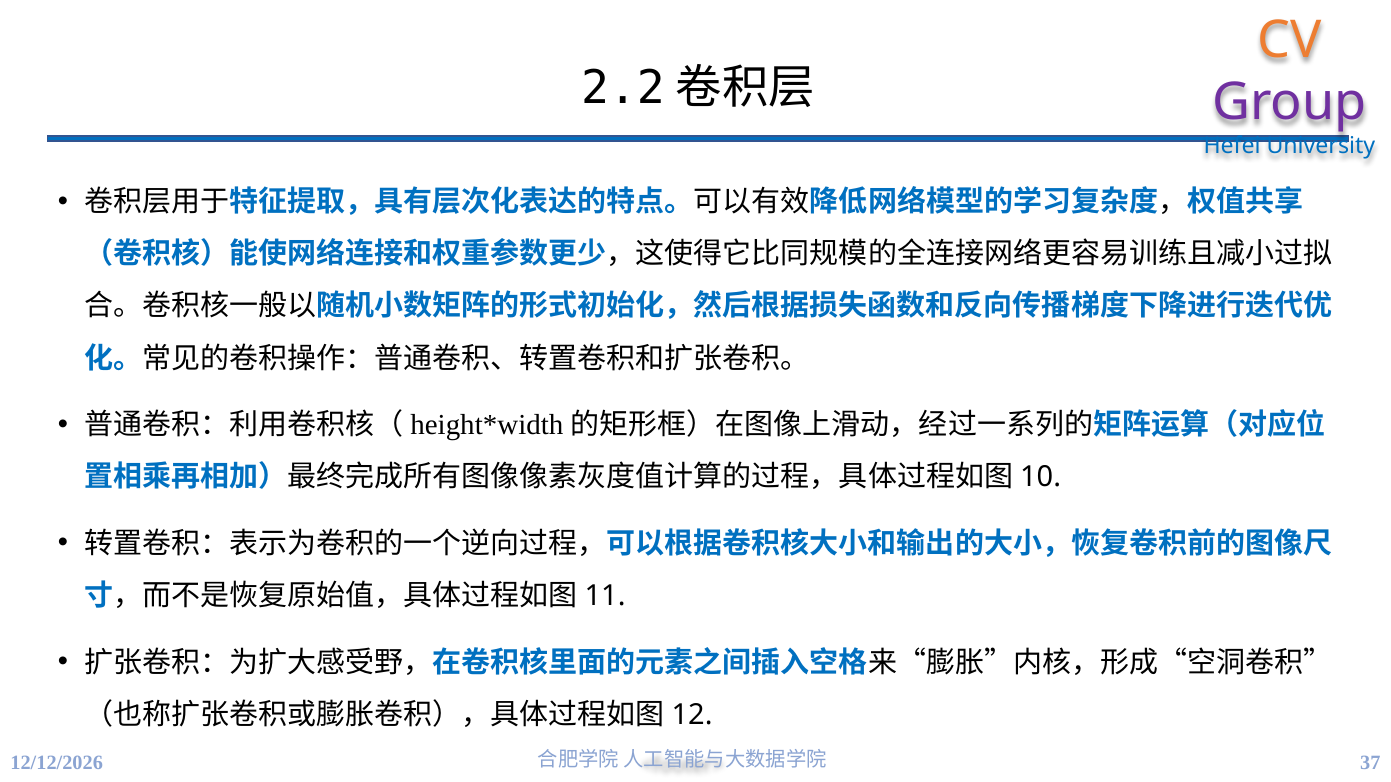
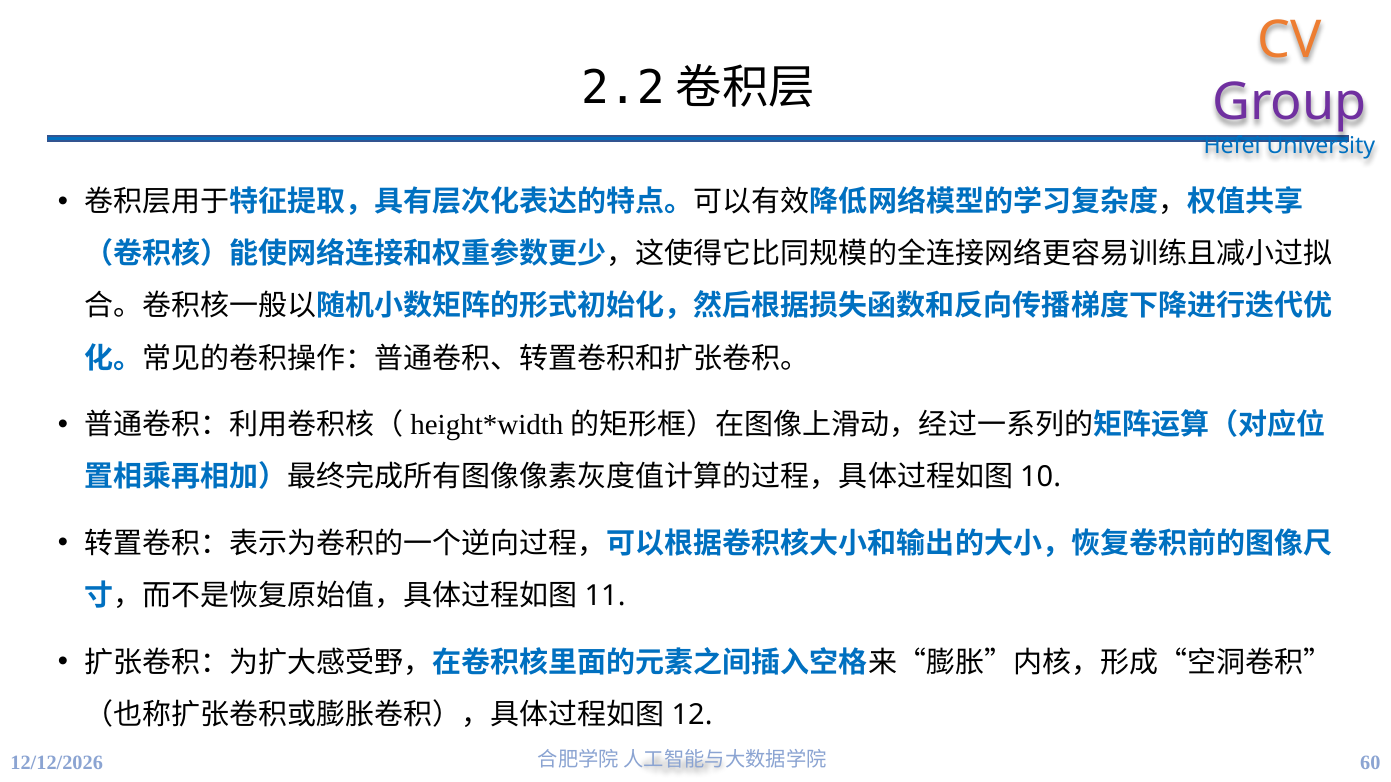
37: 37 -> 60 (1370, 763)
